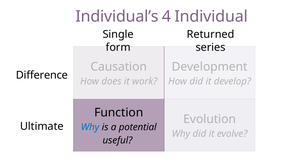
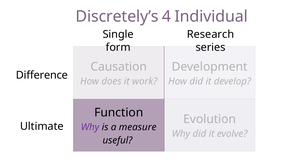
Individual’s: Individual’s -> Discretely’s (117, 16)
Returned: Returned -> Research (211, 34)
Why colour: blue -> purple (90, 128)
potential: potential -> measure (138, 128)
